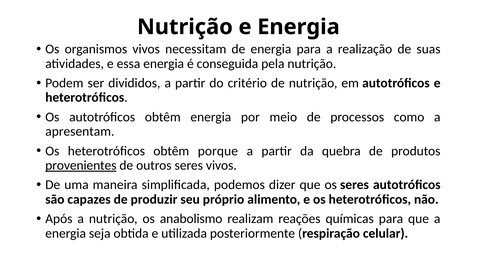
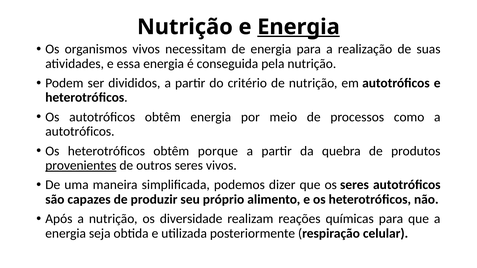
Energia underline: none -> present (298, 27)
apresentam: apresentam -> autotróficos (80, 132)
anabolismo: anabolismo -> diversidade (191, 219)
